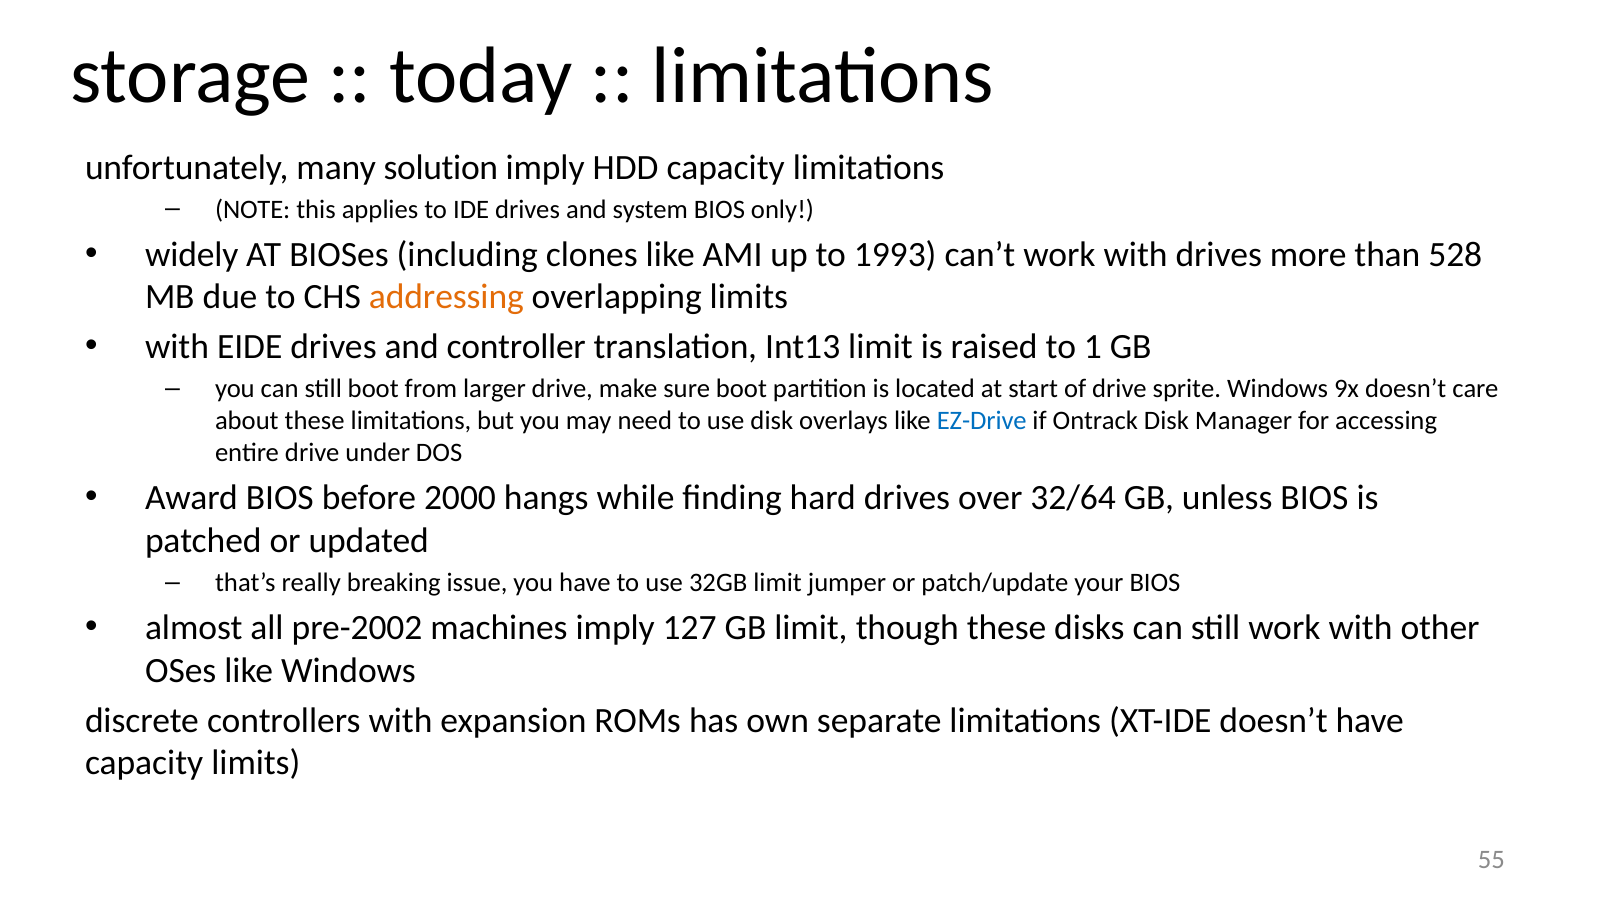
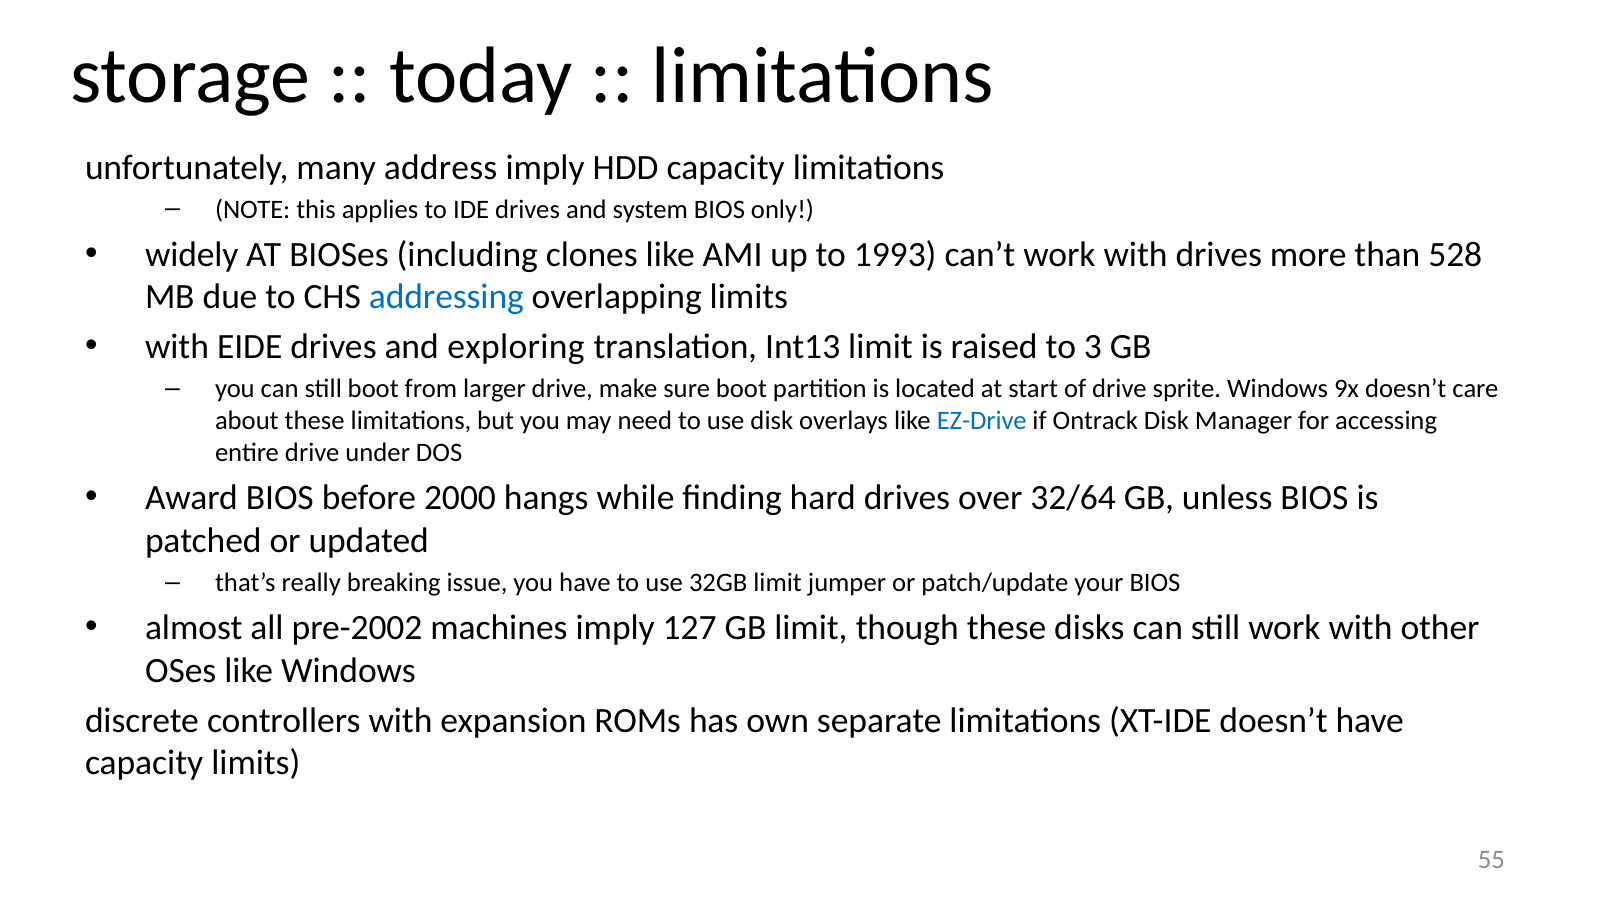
solution: solution -> address (441, 168)
addressing colour: orange -> blue (446, 297)
controller: controller -> exploring (516, 347)
1: 1 -> 3 (1093, 347)
